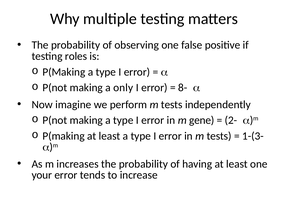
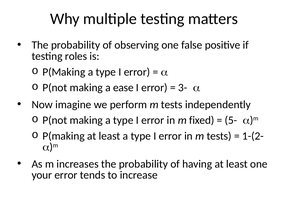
only: only -> ease (123, 88)
8-: 8- -> 3- (183, 88)
gene: gene -> fixed (202, 120)
2-: 2- -> 5- (231, 120)
1-(3-: 1-(3- -> 1-(2- (253, 136)
